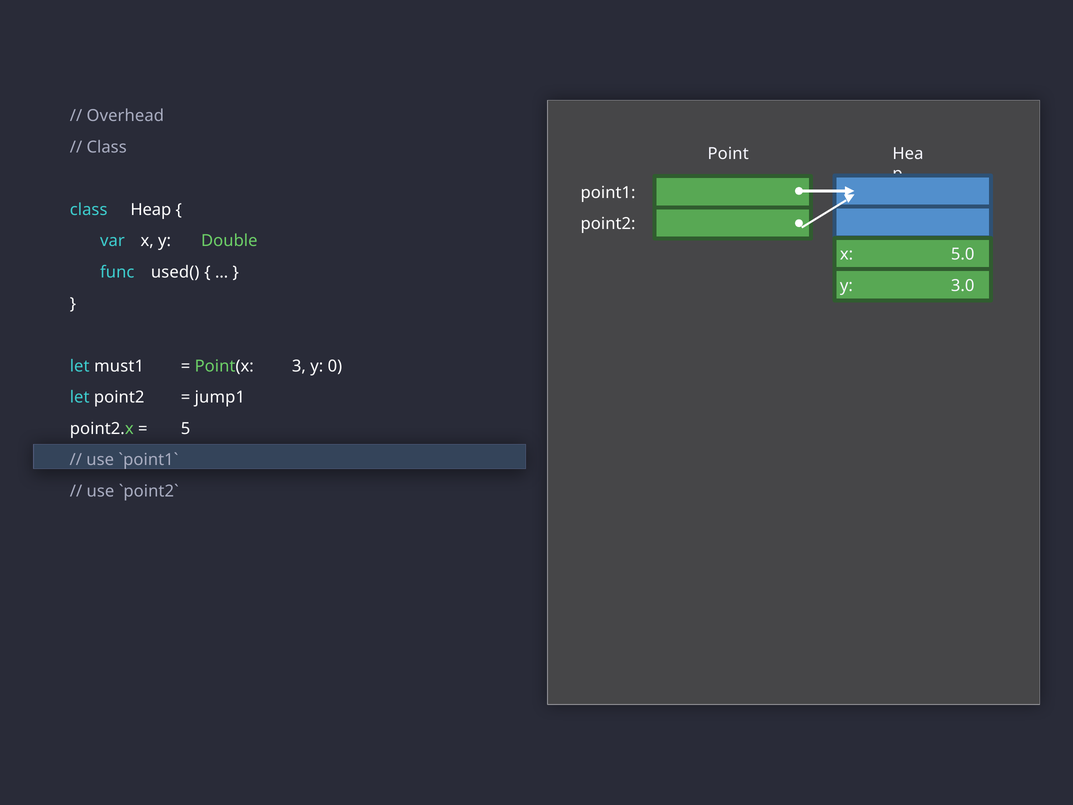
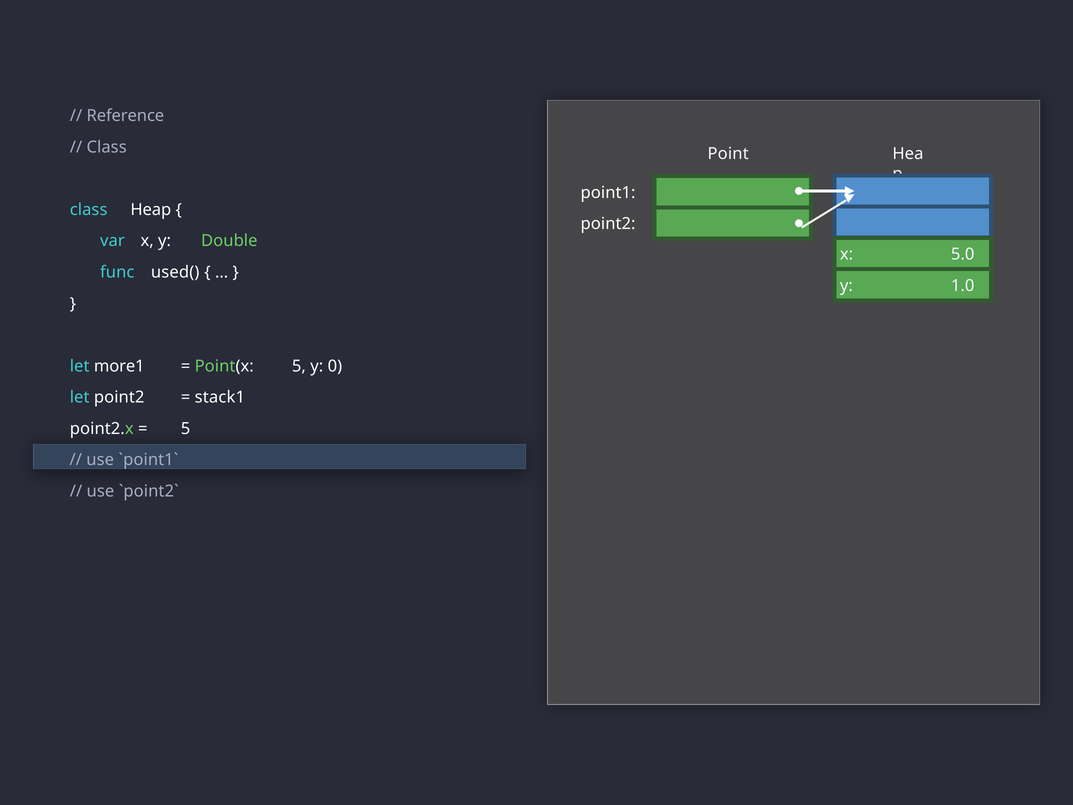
Overhead: Overhead -> Reference (125, 116)
3.0: 3.0 -> 1.0 (963, 286)
must1: must1 -> more1 (119, 366)
3: 3 -> 5 (299, 366)
jump1: jump1 -> stack1 (220, 397)
